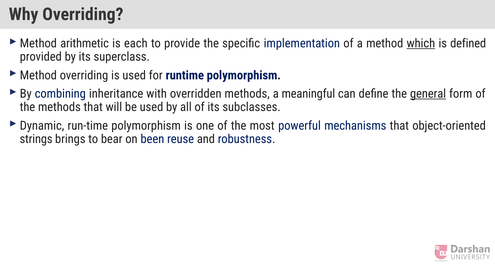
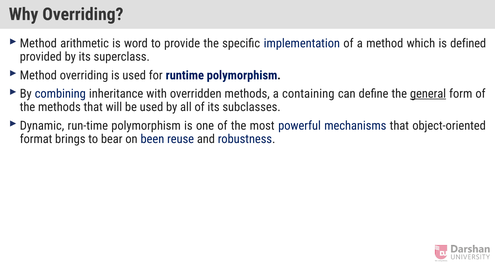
each: each -> word (136, 44)
which underline: present -> none (421, 44)
meaningful: meaningful -> containing (308, 94)
strings: strings -> format (36, 139)
